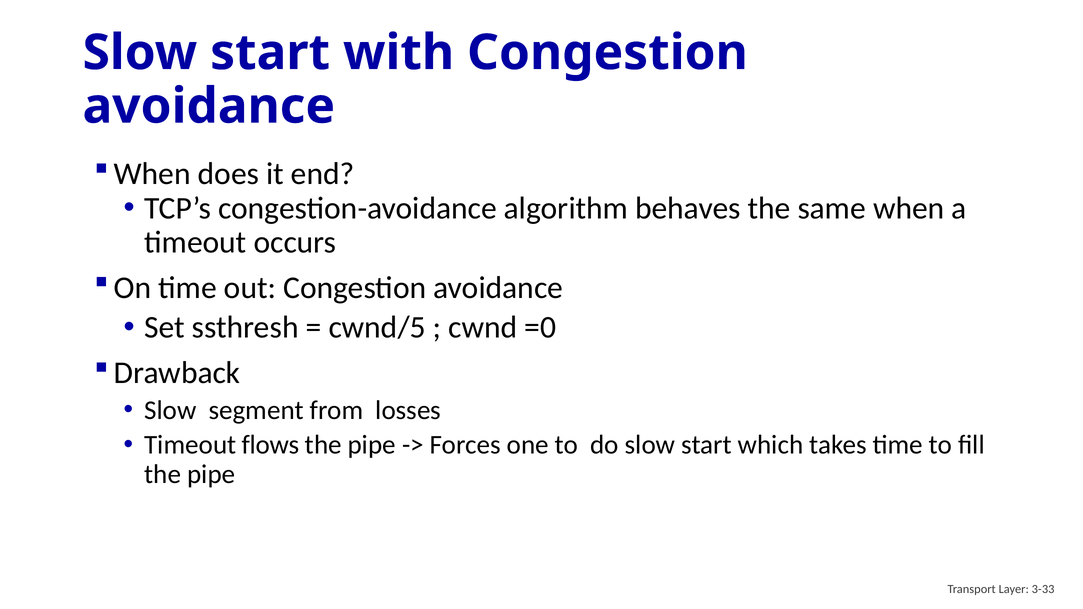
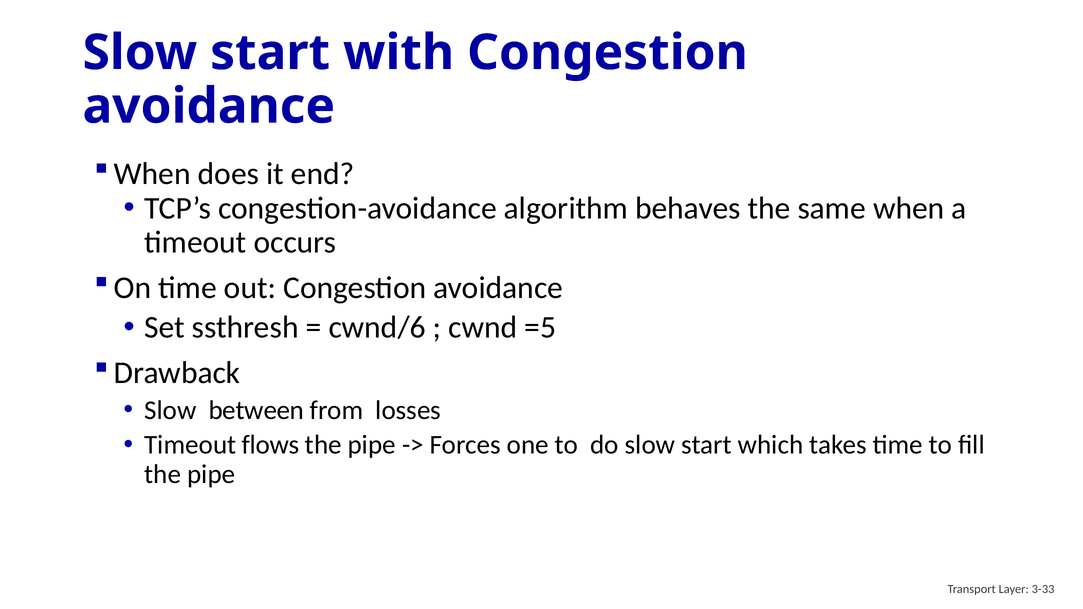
cwnd/5: cwnd/5 -> cwnd/6 (377, 327)
=0: =0 -> =5 (540, 327)
segment: segment -> between (256, 410)
